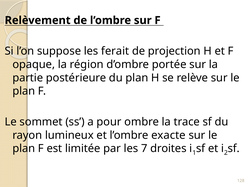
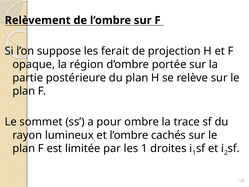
exacte: exacte -> cachés (169, 135)
les 7: 7 -> 1 (144, 148)
